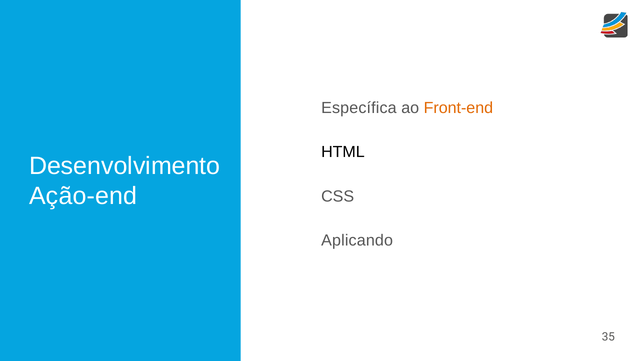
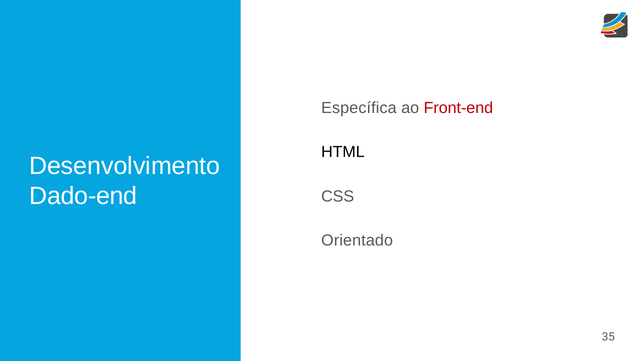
Front-end colour: orange -> red (458, 108)
Ação-end: Ação-end -> Dado-end (83, 196)
Aplicando: Aplicando -> Orientado (357, 241)
